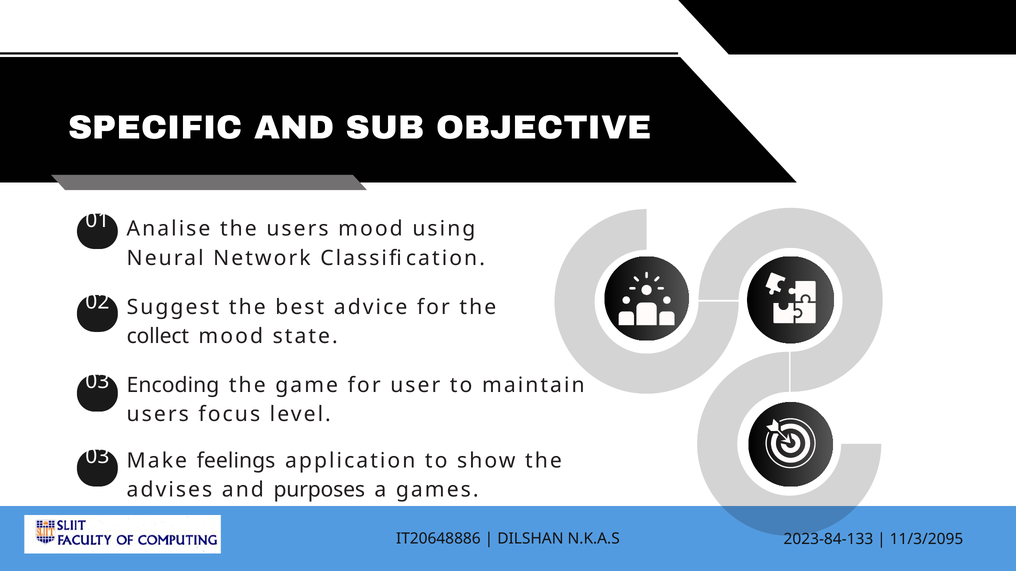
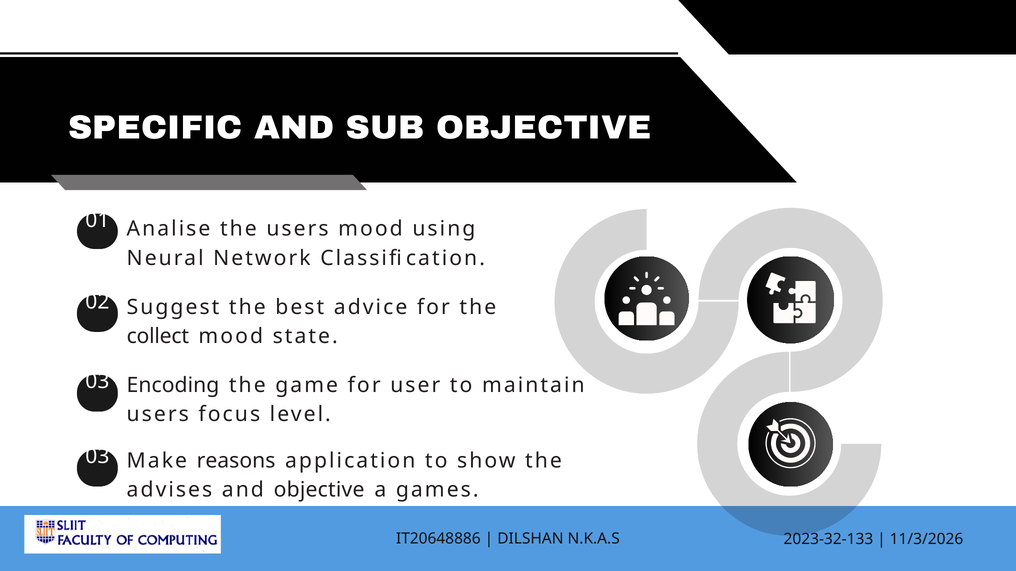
feelings: feelings -> reasons (236, 461)
and purposes: purposes -> objective (319, 490)
2023-84-133: 2023-84-133 -> 2023-32-133 (828, 539)
11/3/2095: 11/3/2095 -> 11/3/2026 (927, 539)
